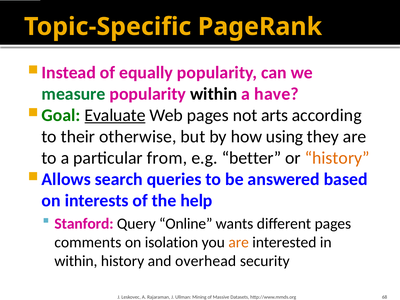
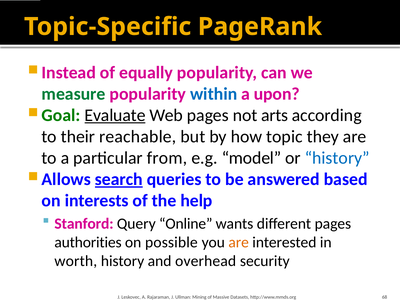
within colour: black -> blue (214, 94)
have: have -> upon (277, 94)
otherwise: otherwise -> reachable (138, 137)
using: using -> topic (284, 137)
better: better -> model (252, 158)
history colour: orange -> blue (337, 158)
search underline: none -> present (119, 179)
comments: comments -> authorities (88, 242)
isolation: isolation -> possible (171, 242)
within: within -> worth (76, 261)
